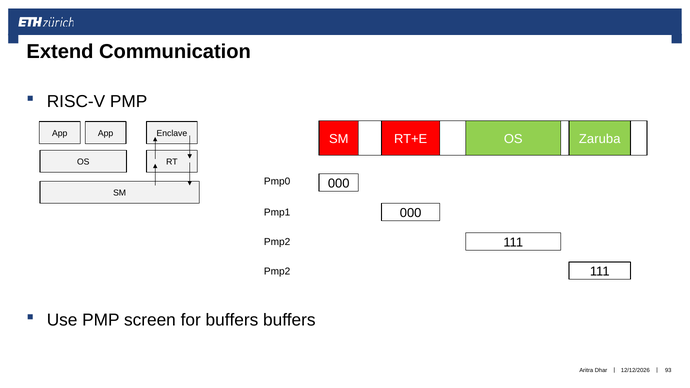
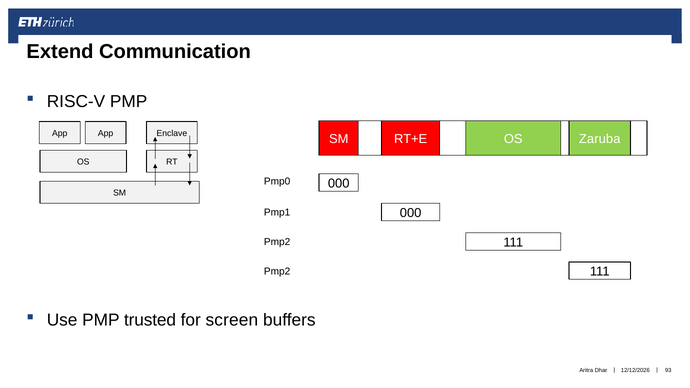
screen: screen -> trusted (150, 320)
for buffers: buffers -> screen (232, 320)
